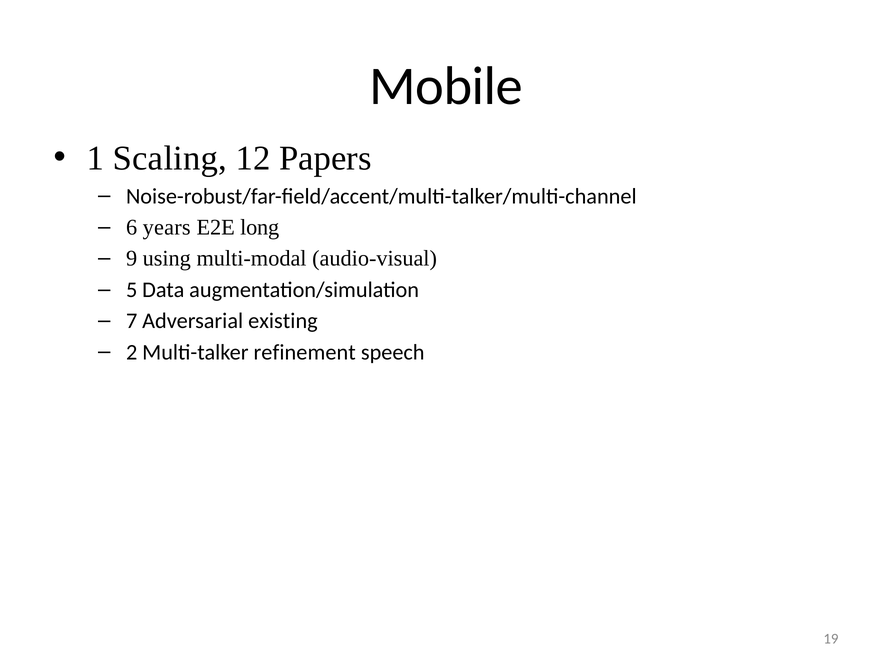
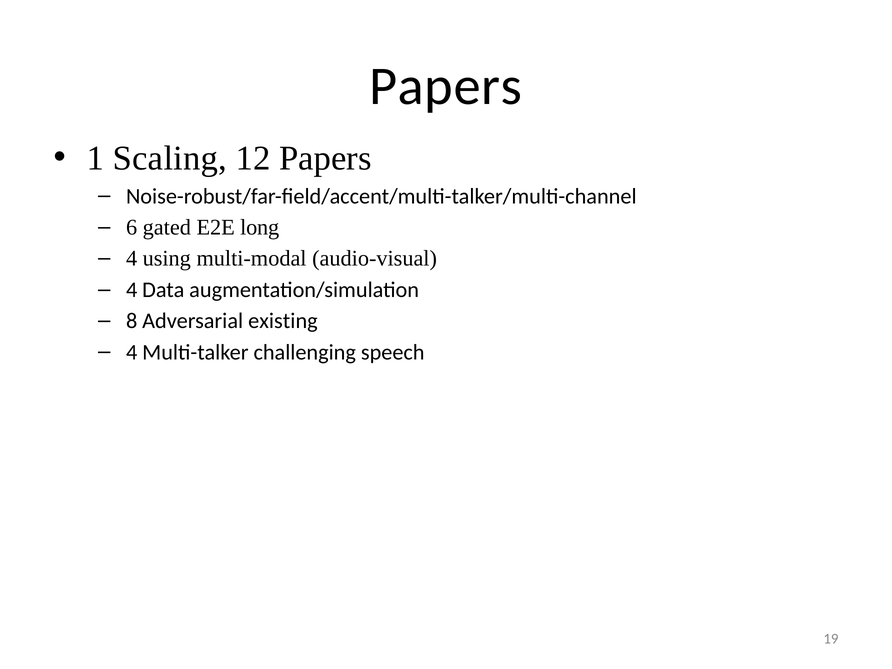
Mobile: Mobile -> Papers (446, 86)
years: years -> gated (167, 227)
9: 9 -> 4 (132, 259)
5: 5 -> 4 (132, 290)
7: 7 -> 8 (132, 321)
2: 2 -> 4 (132, 352)
refinement: refinement -> challenging (305, 352)
